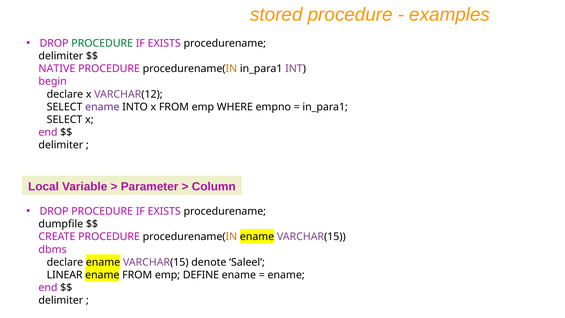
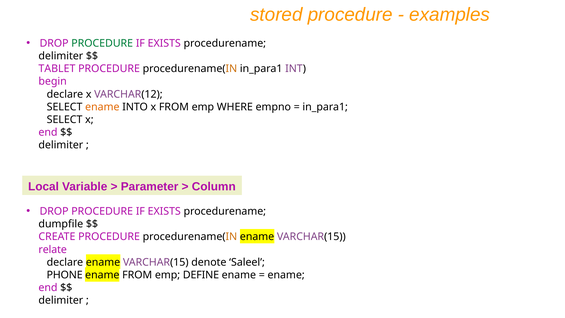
NATIVE: NATIVE -> TABLET (57, 69)
ename colour: purple -> orange (102, 107)
dbms: dbms -> relate (53, 249)
LINEAR: LINEAR -> PHONE (65, 275)
